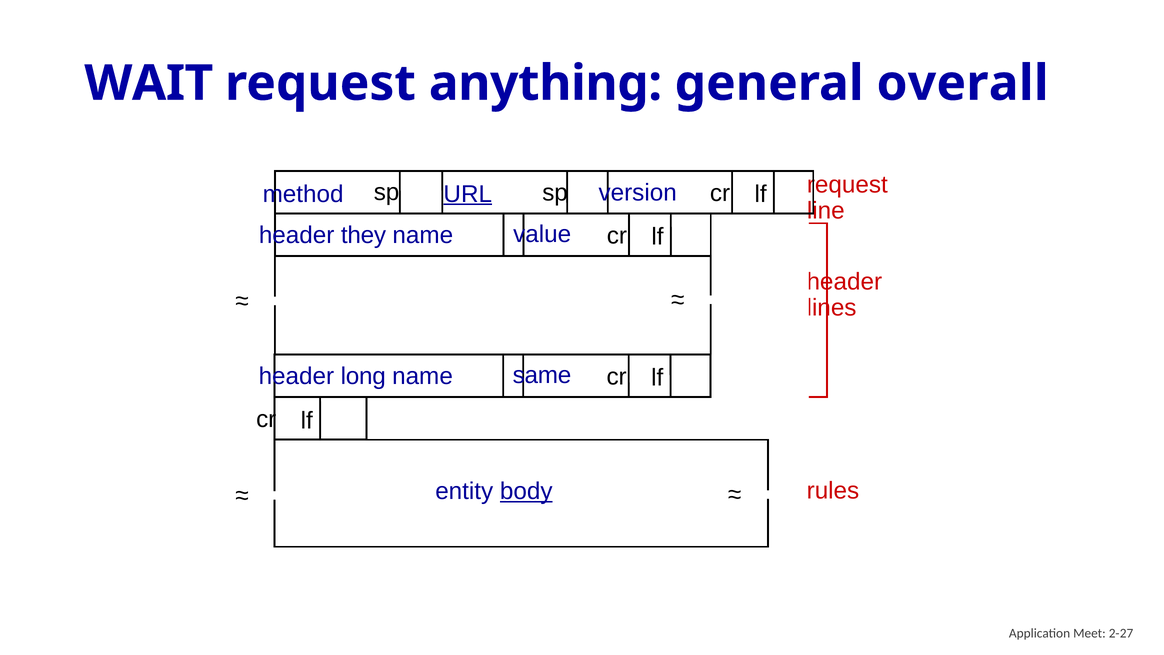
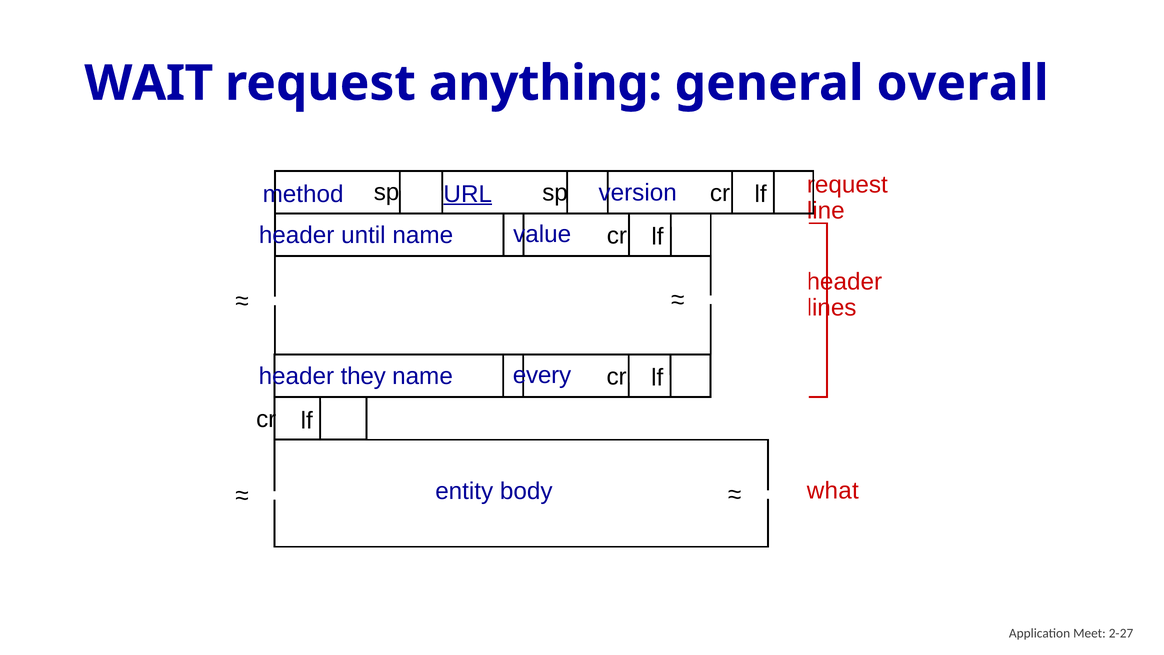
they: they -> until (363, 235)
same: same -> every (542, 375)
long: long -> they (363, 376)
rules: rules -> what (833, 491)
body underline: present -> none (526, 491)
